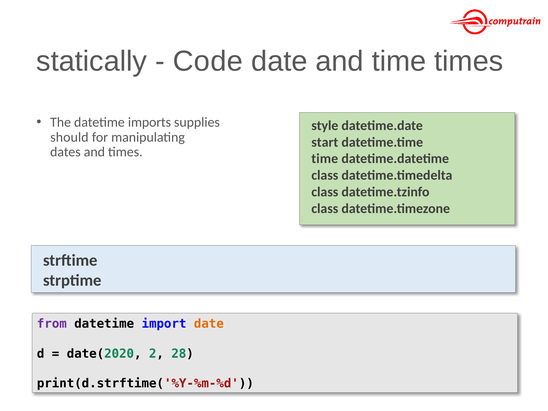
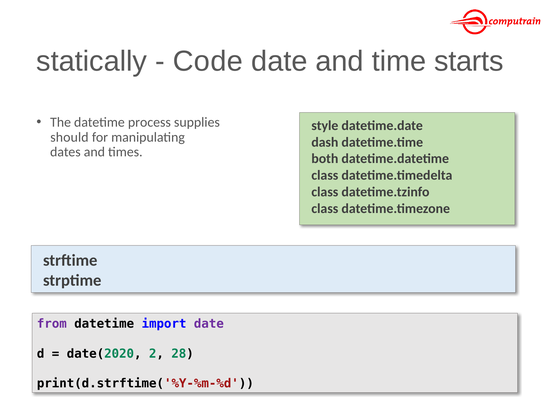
time times: times -> starts (469, 61)
imports: imports -> process (149, 122)
start: start -> dash (325, 142)
time: time -> both (325, 159)
date colour: orange -> purple (209, 324)
